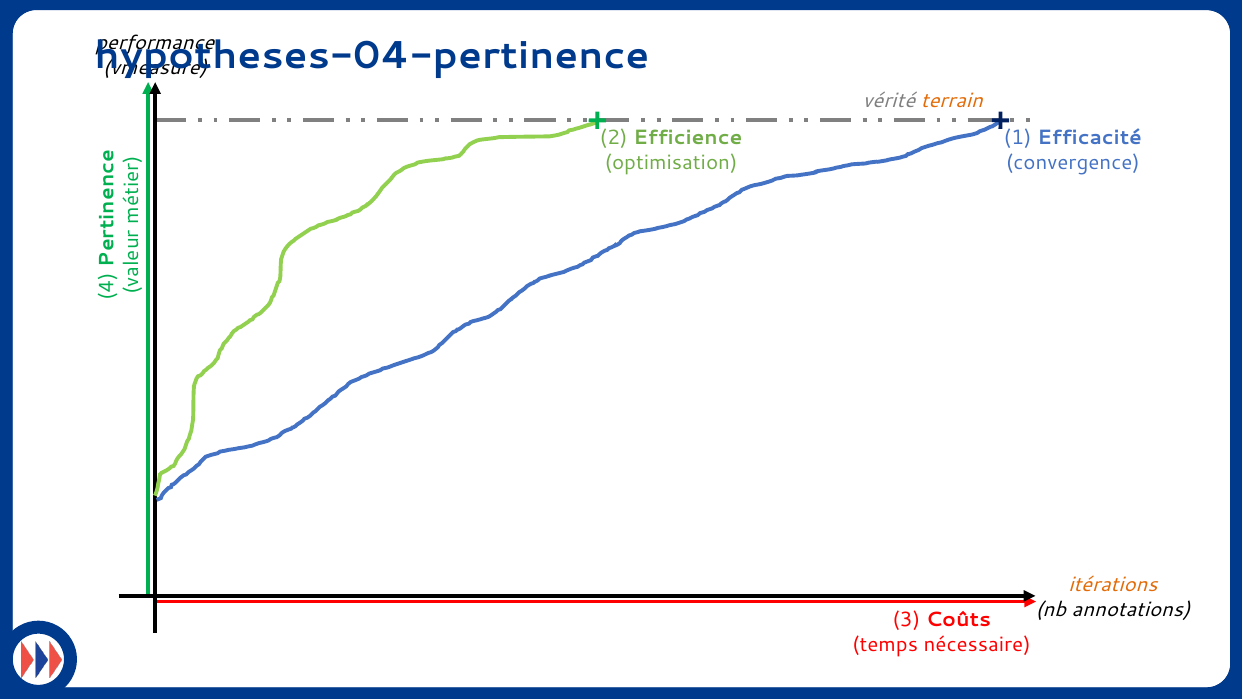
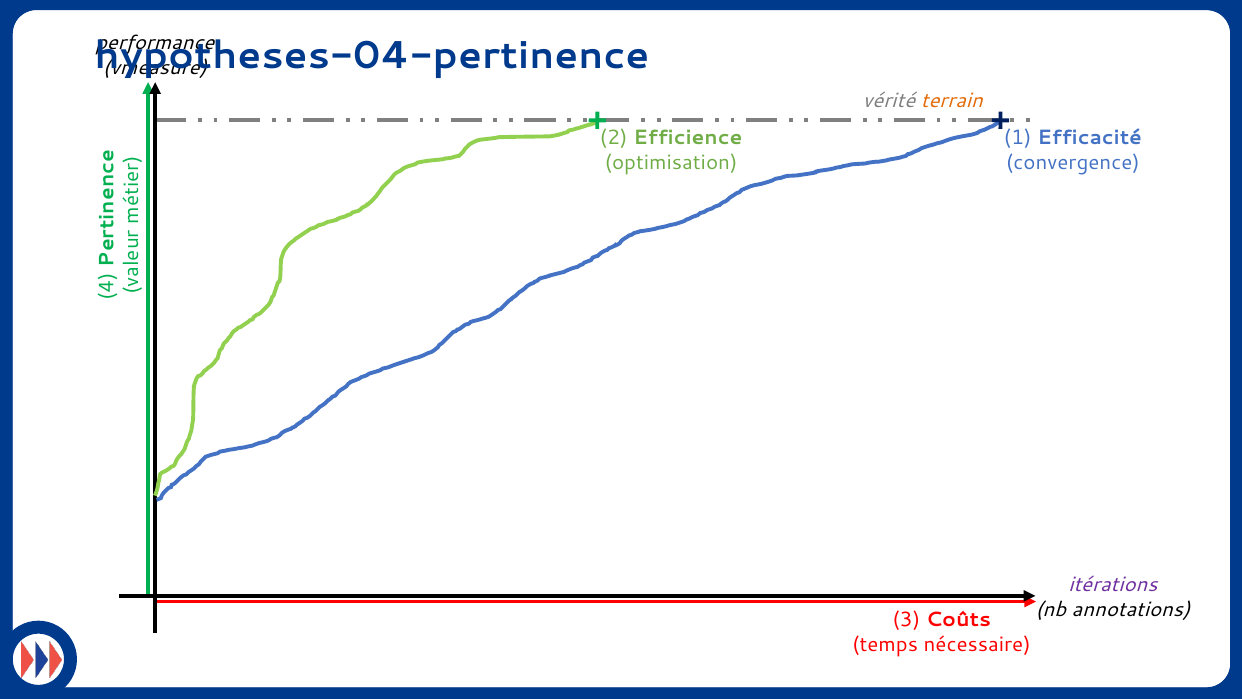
itérations colour: orange -> purple (1113, 584)
